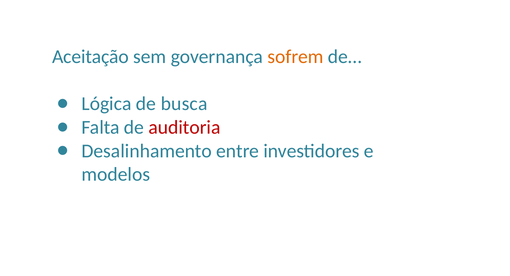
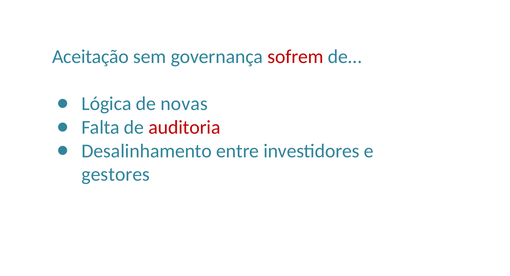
sofrem colour: orange -> red (296, 57)
busca: busca -> novas (184, 104)
modelos: modelos -> gestores (116, 175)
